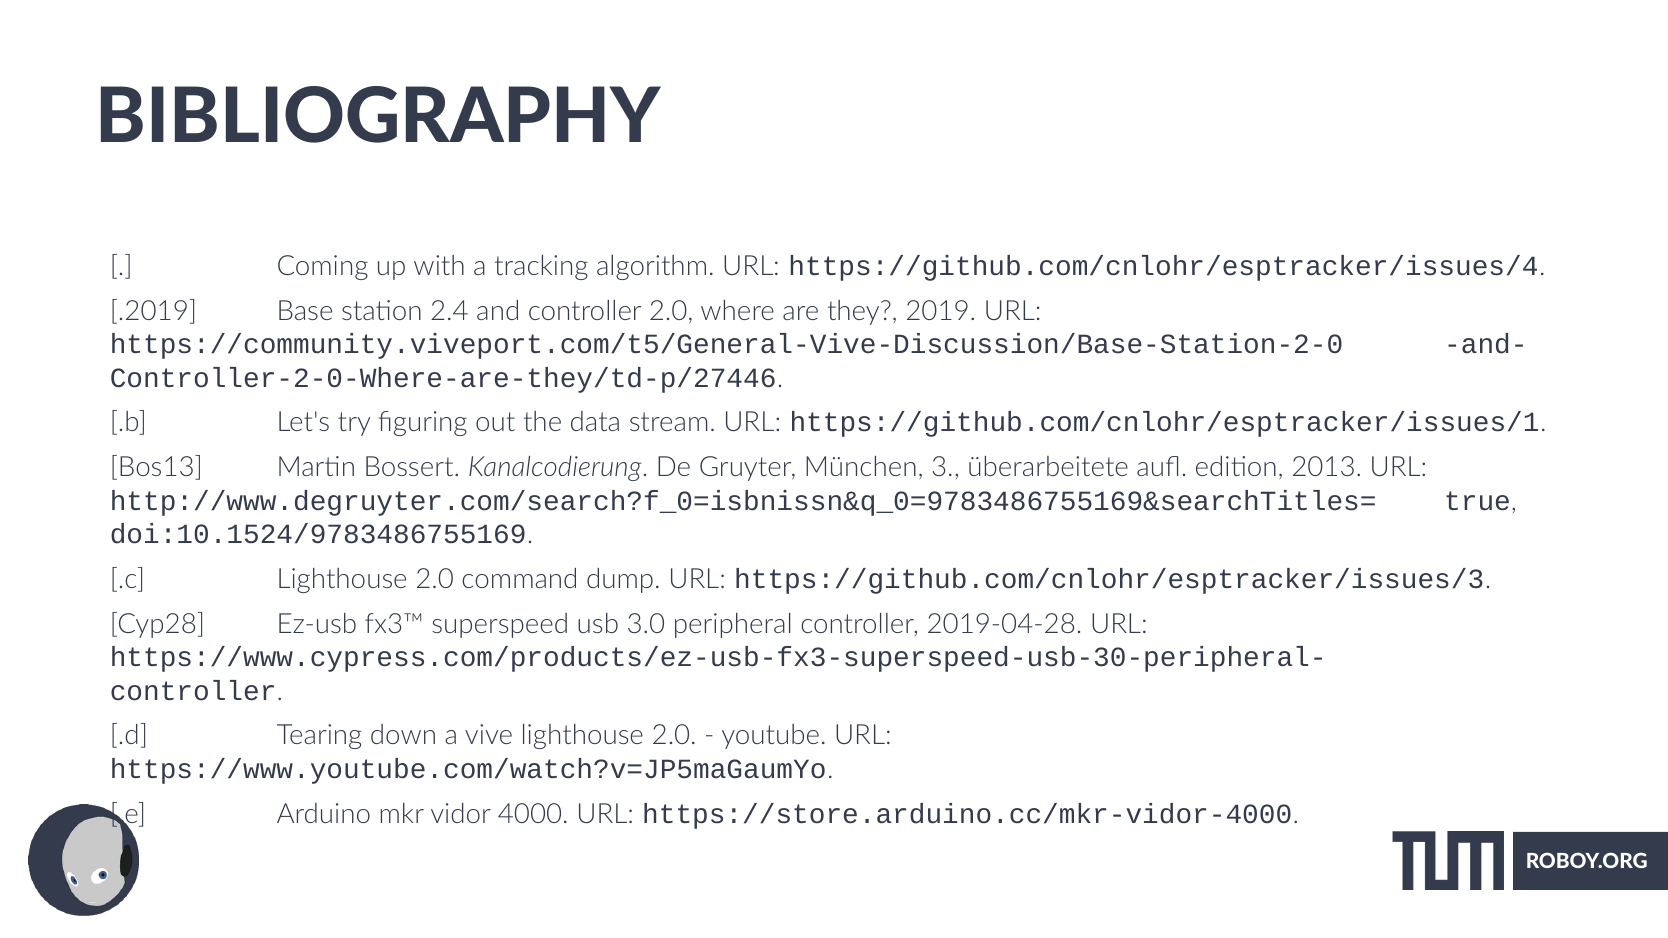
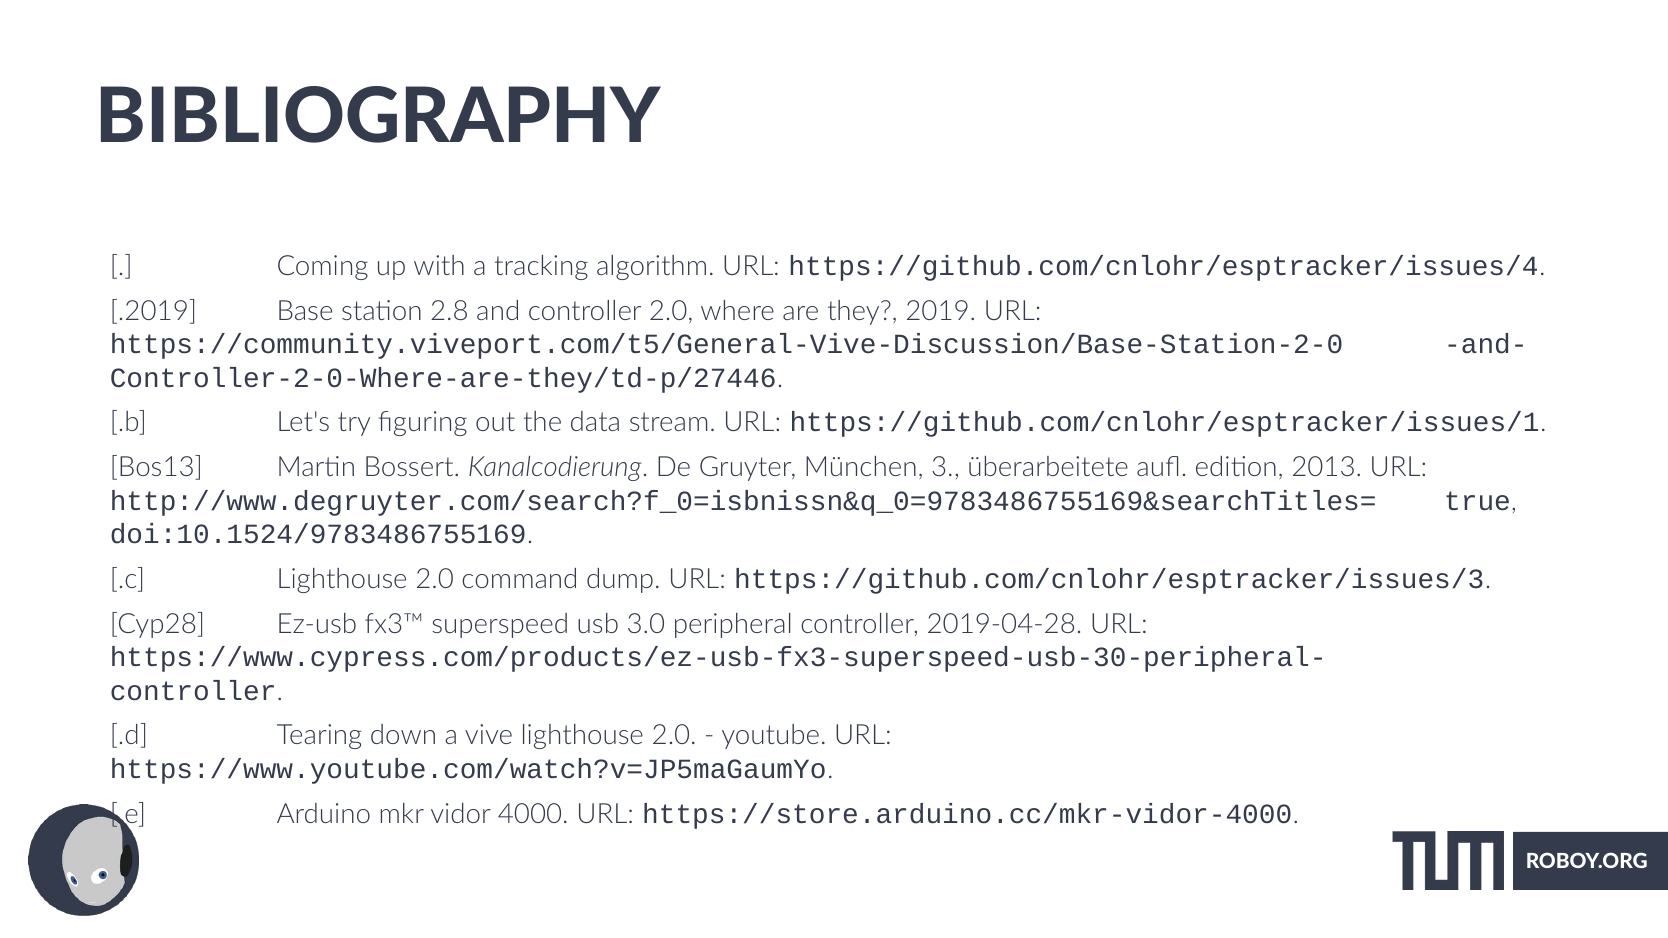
2.4: 2.4 -> 2.8 (449, 311)
